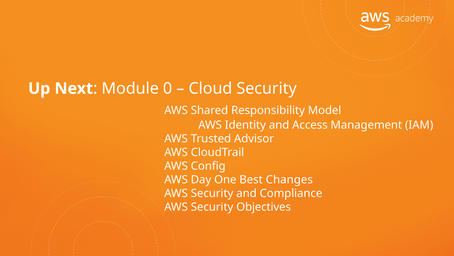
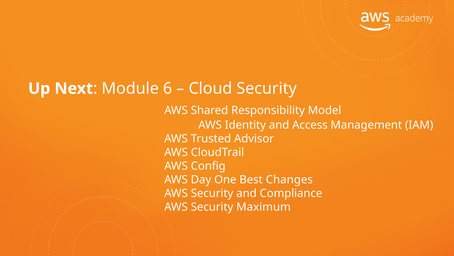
0: 0 -> 6 (168, 88)
Objectives: Objectives -> Maximum (264, 207)
